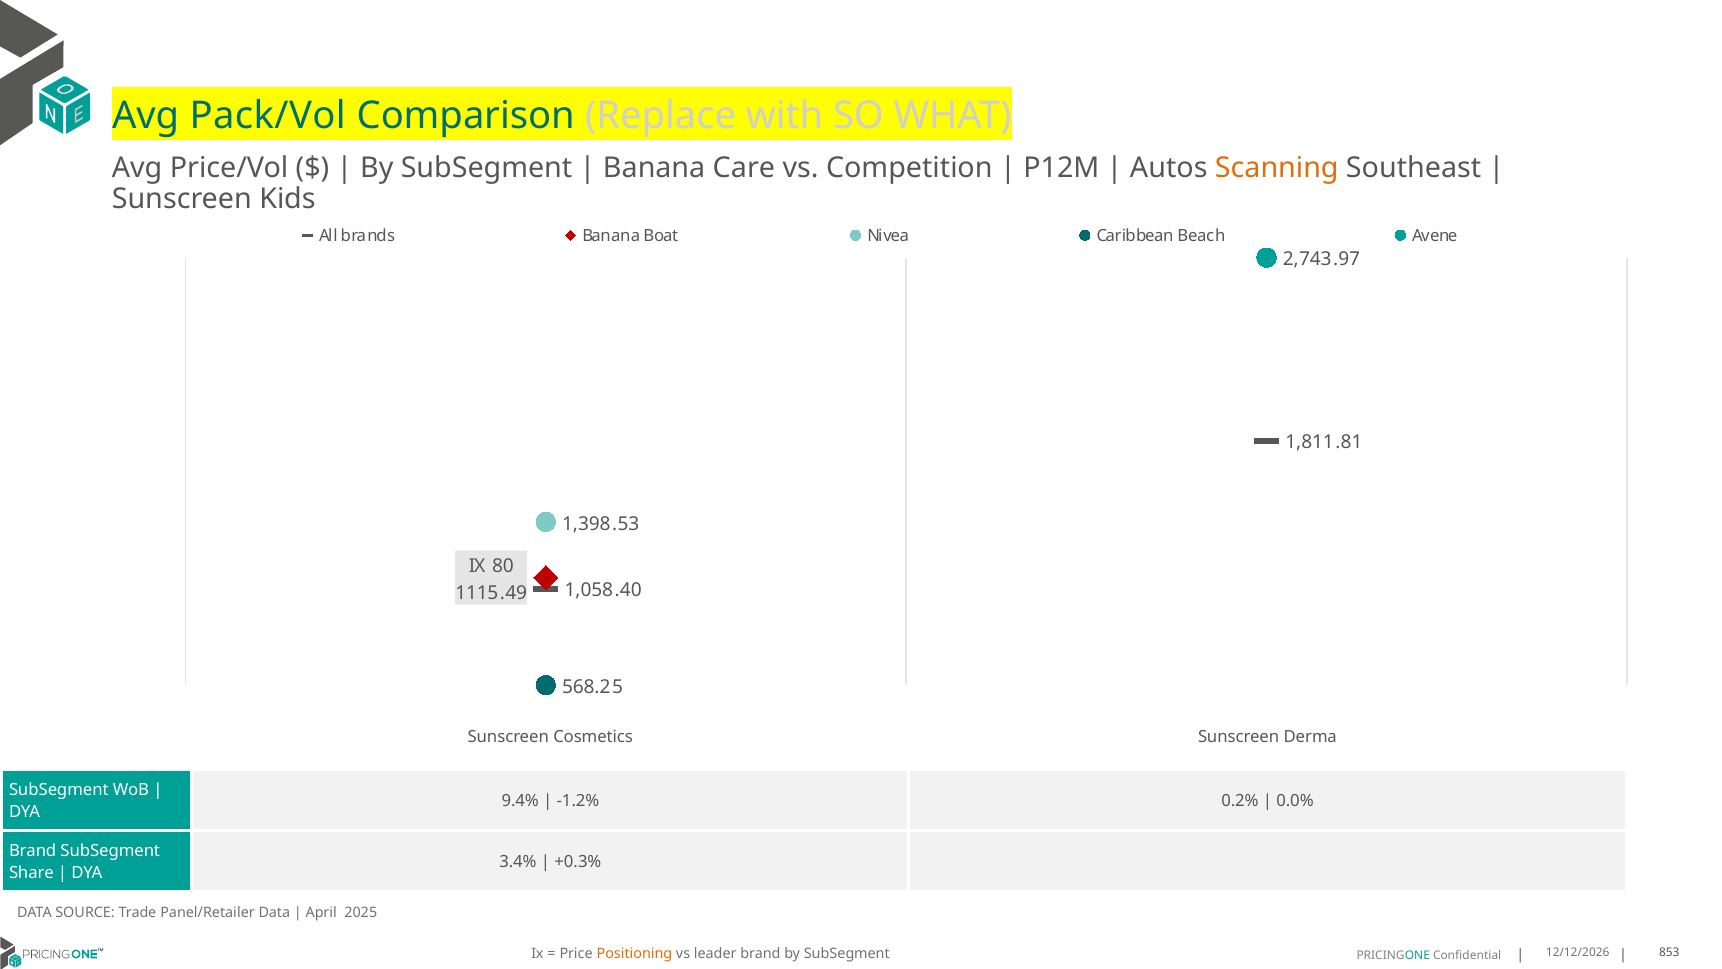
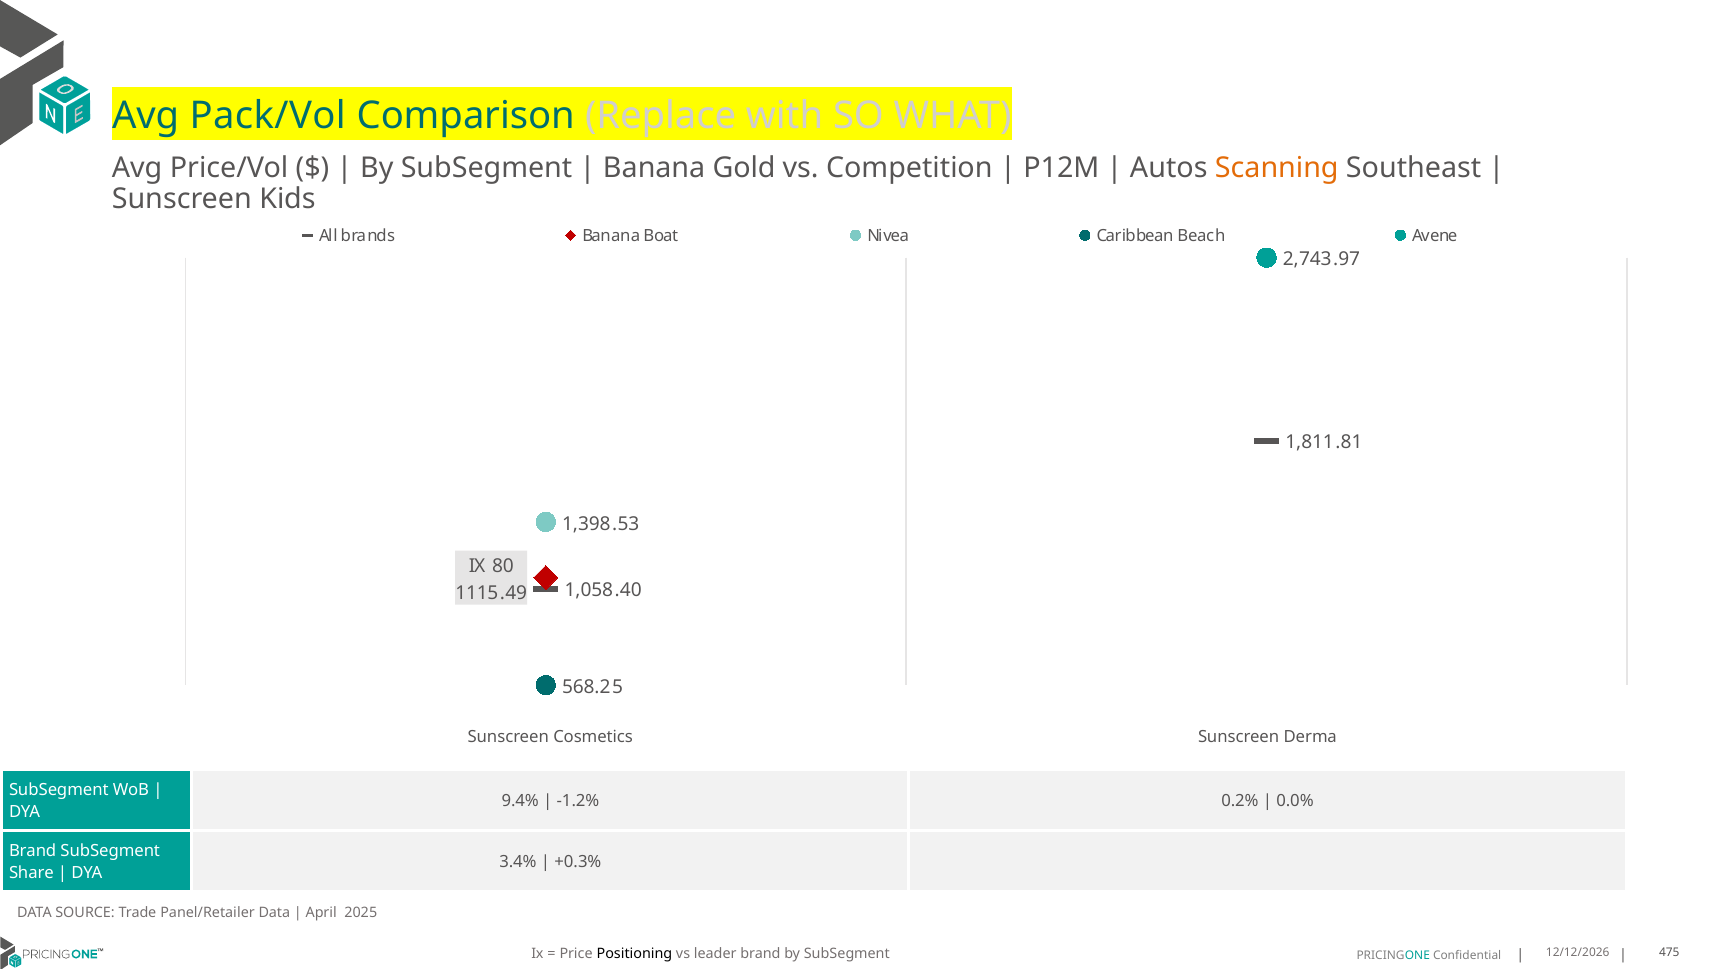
Care: Care -> Gold (744, 168)
Positioning colour: orange -> black (634, 953)
853: 853 -> 475 (1669, 952)
